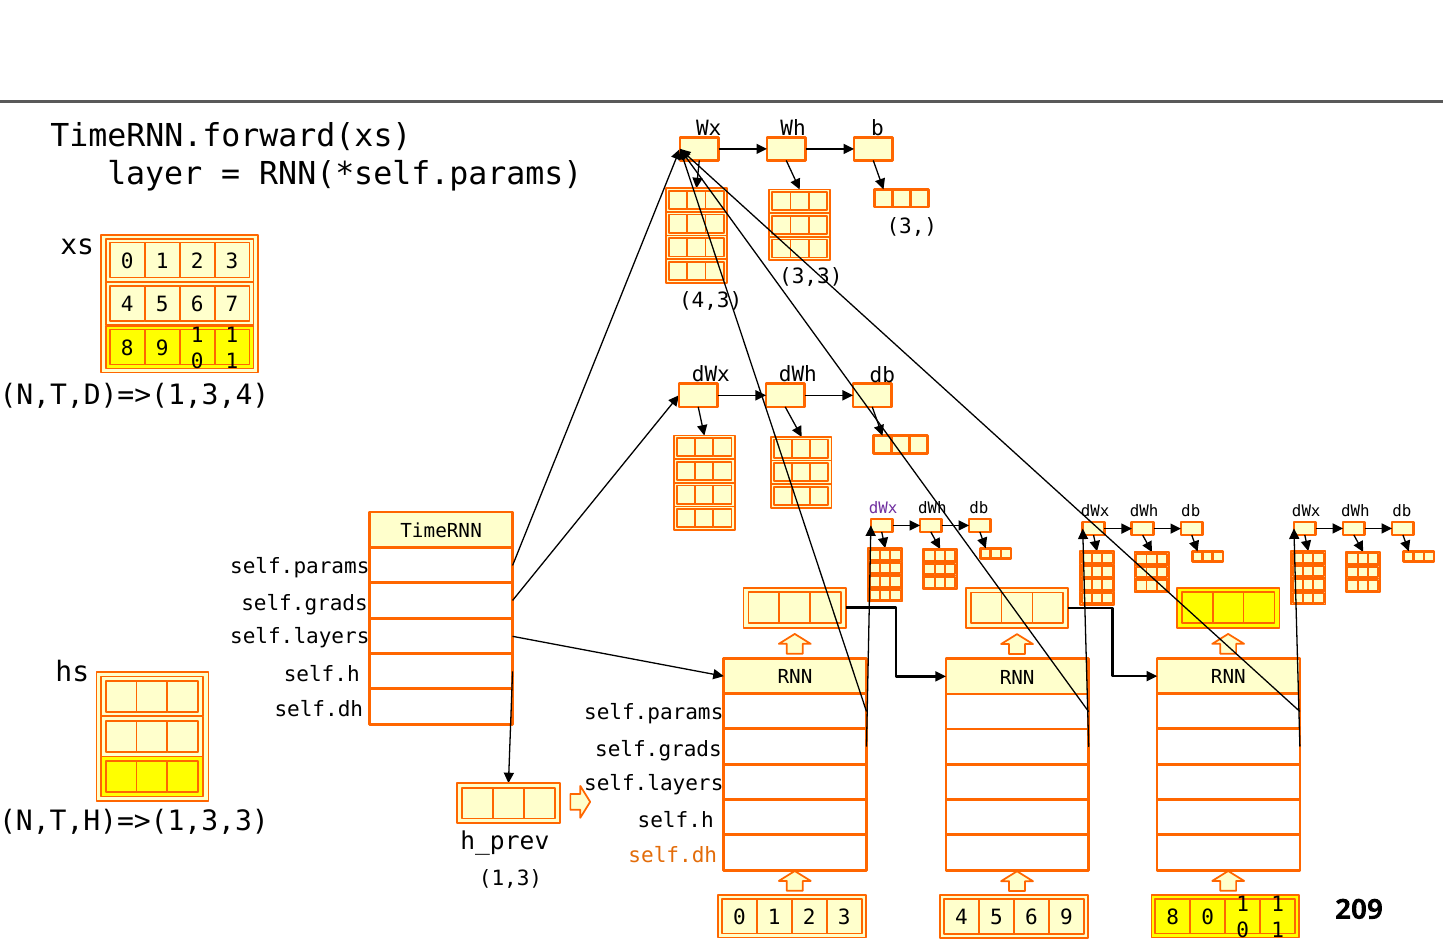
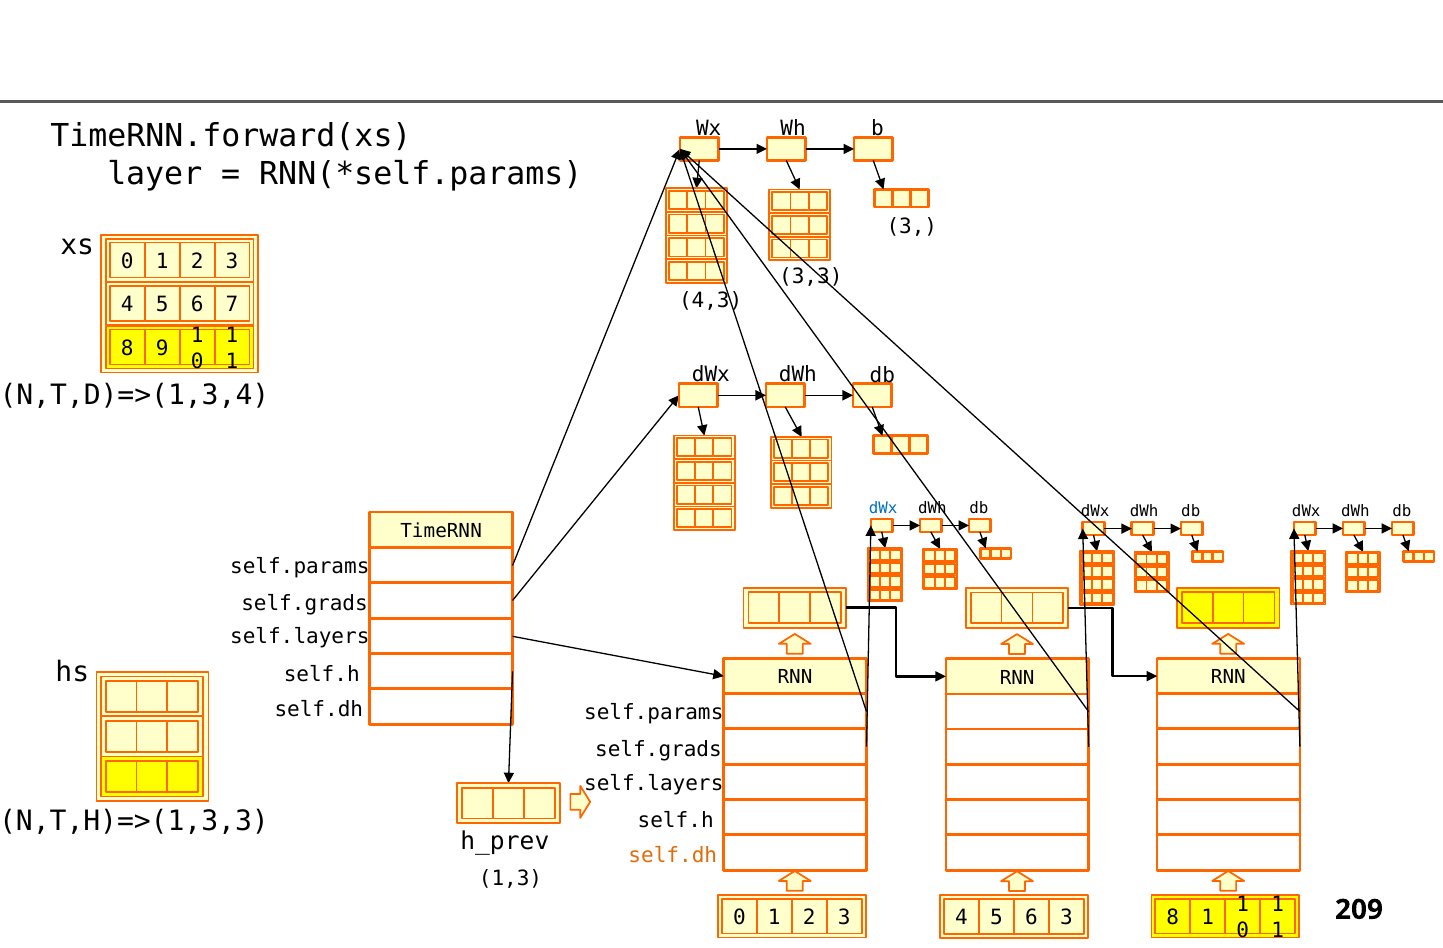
dWx colour: purple -> blue (883, 508)
8 0: 0 -> 1 (1208, 917)
6 9: 9 -> 3 (1067, 918)
